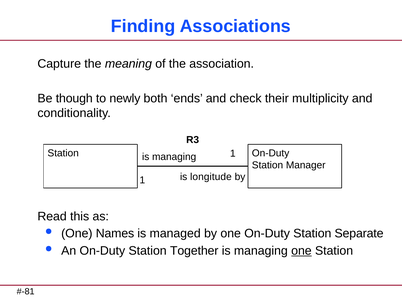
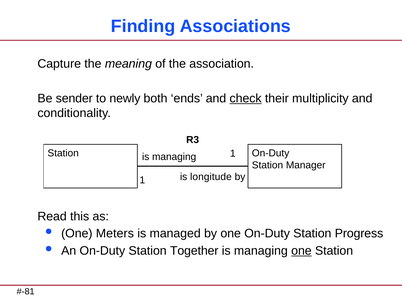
though: though -> sender (74, 98)
check underline: none -> present (246, 98)
Names: Names -> Meters (115, 233)
Separate: Separate -> Progress (359, 233)
